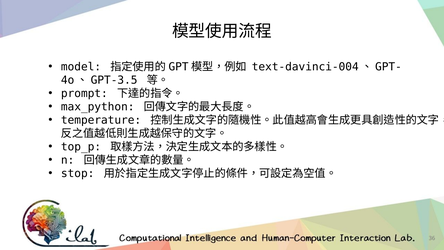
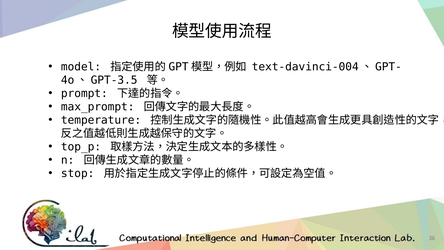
max_python: max_python -> max_prompt (98, 107)
